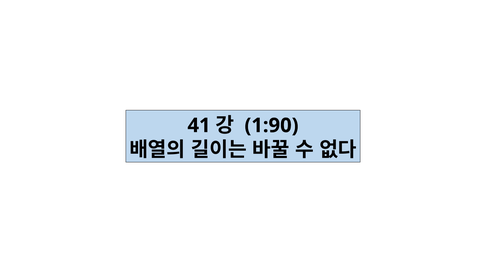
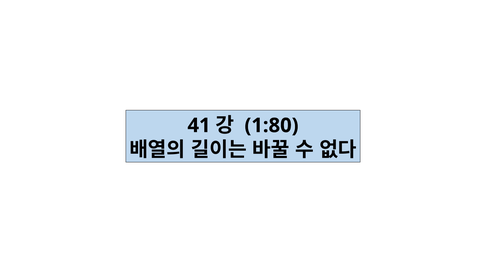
1:90: 1:90 -> 1:80 (272, 126)
